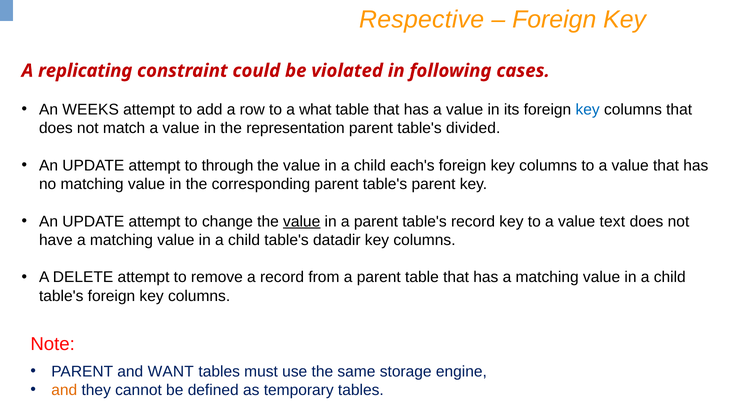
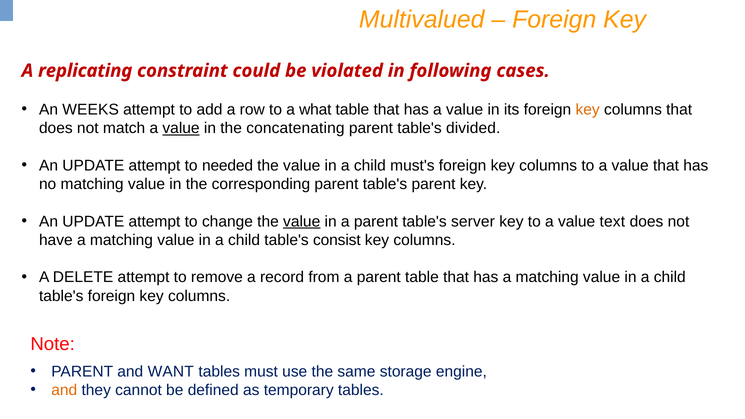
Respective: Respective -> Multivalued (422, 19)
key colour: blue -> orange (588, 110)
value underline: none -> present (181, 128)
representation: representation -> concatenating (295, 128)
through: through -> needed (228, 166)
each's: each's -> must's (412, 166)
table's record: record -> server (473, 221)
datadir: datadir -> consist (337, 240)
